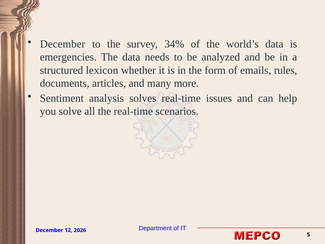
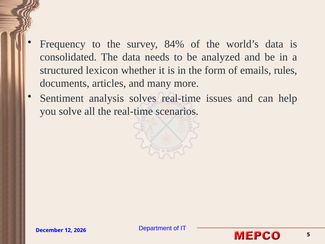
December: December -> Frequency (63, 44)
34%: 34% -> 84% (174, 44)
emergencies: emergencies -> consolidated (68, 57)
